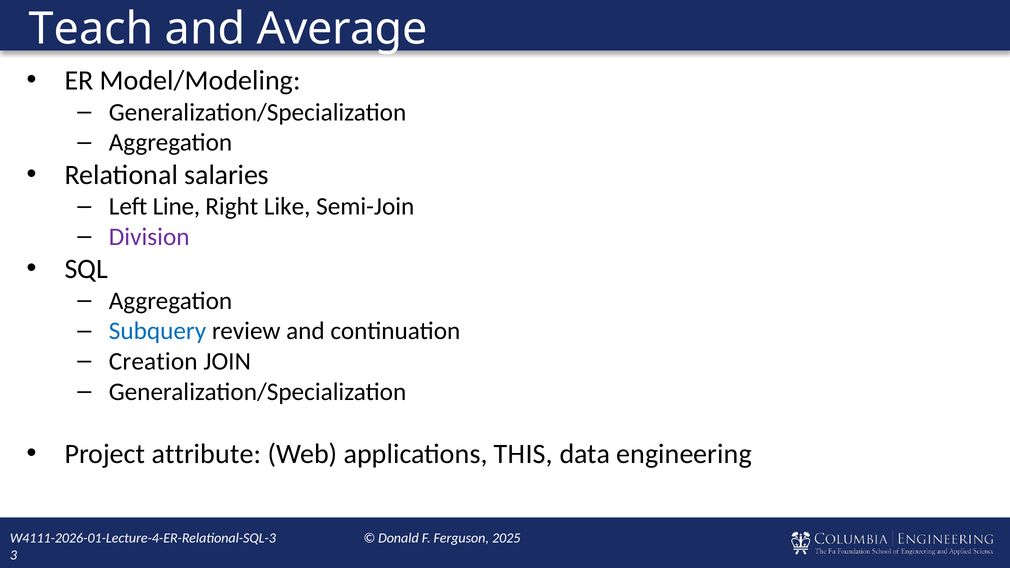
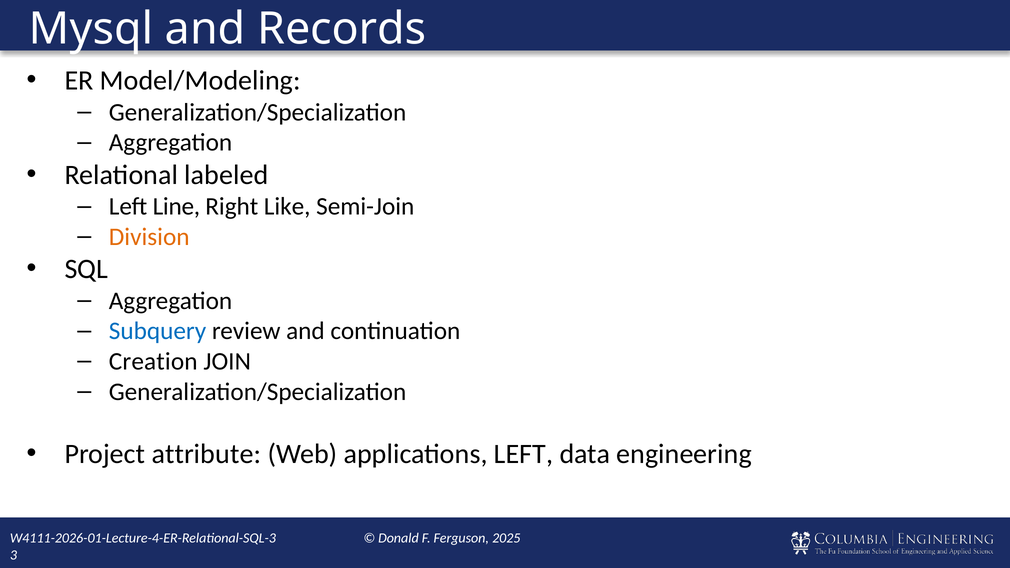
Teach: Teach -> Mysql (91, 29)
Average: Average -> Records (342, 29)
salaries: salaries -> labeled (227, 175)
Division colour: purple -> orange (149, 237)
applications THIS: THIS -> LEFT (524, 454)
